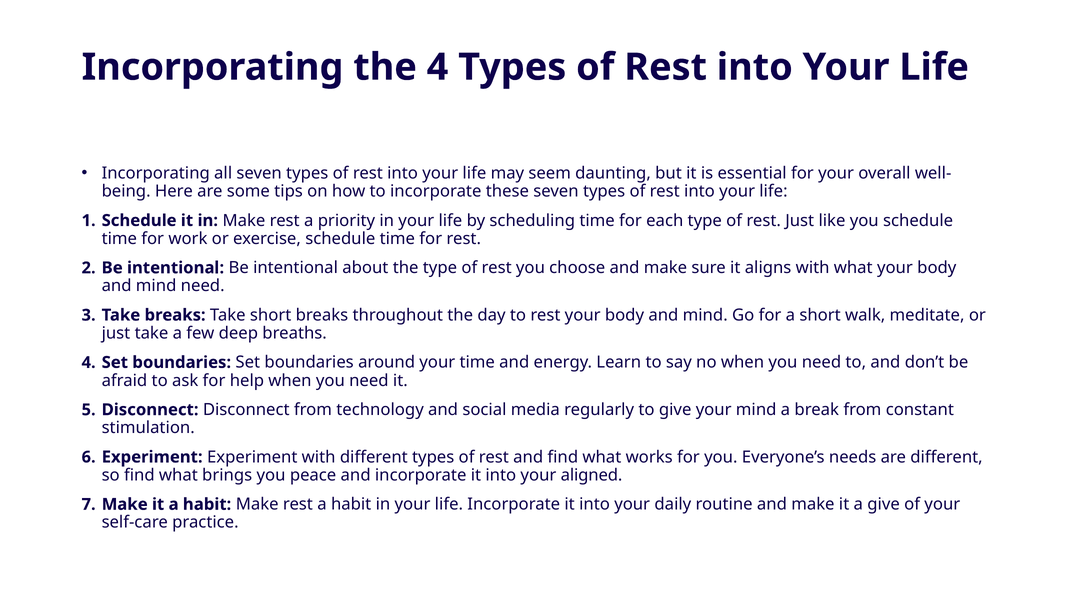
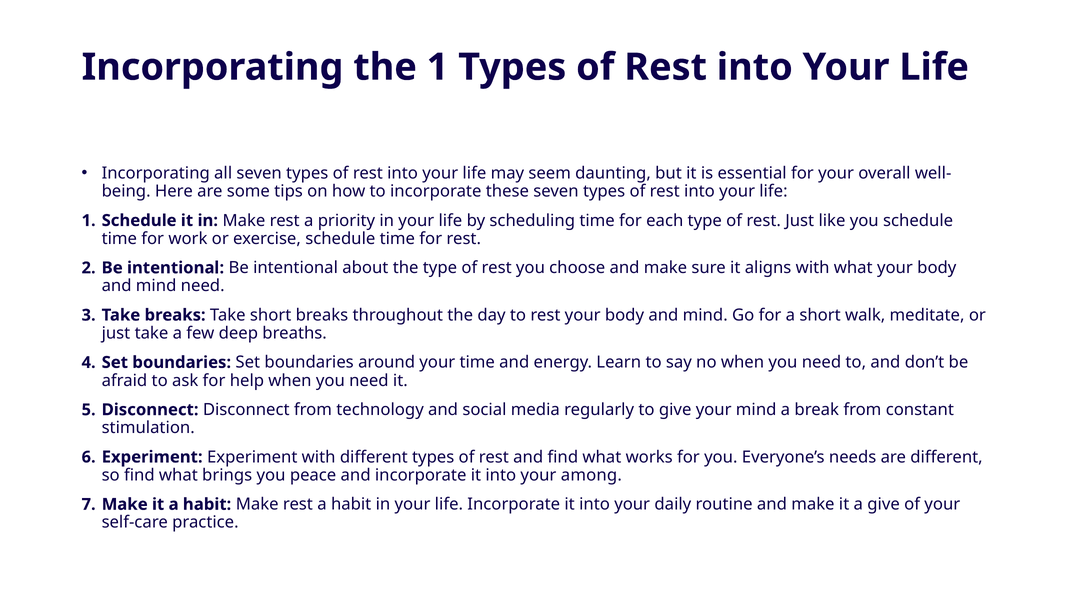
the 4: 4 -> 1 (437, 67)
aligned: aligned -> among (591, 475)
